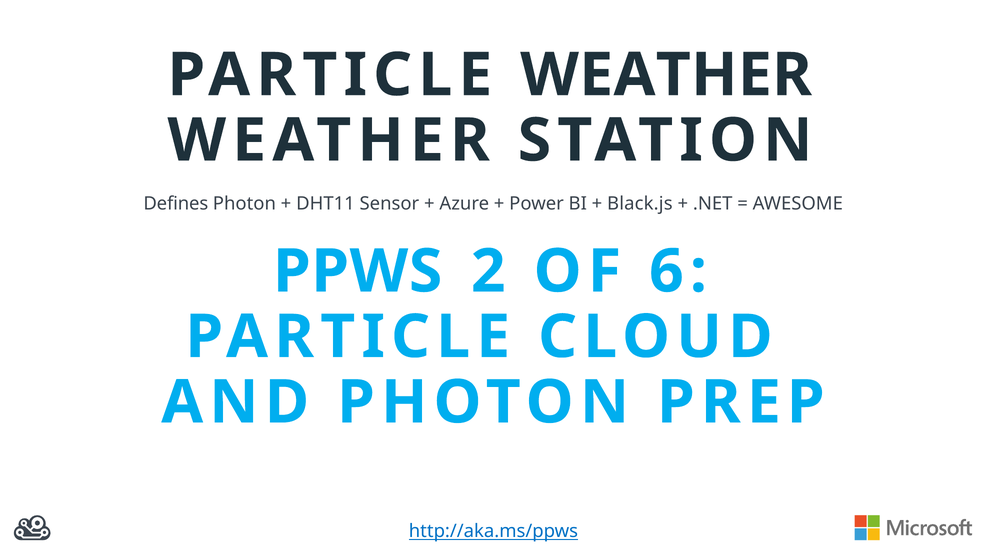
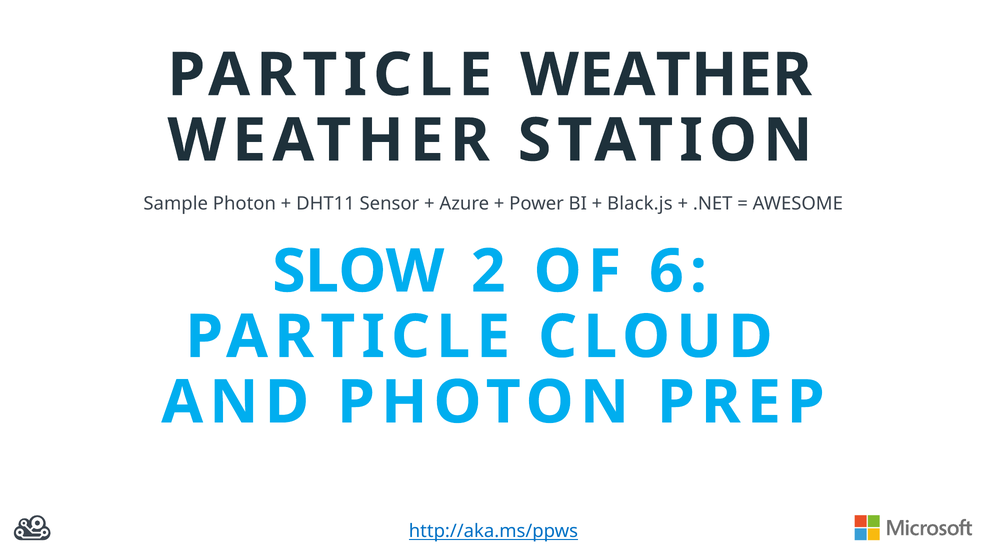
Defines: Defines -> Sample (176, 204)
PPWS: PPWS -> SLOW (358, 272)
